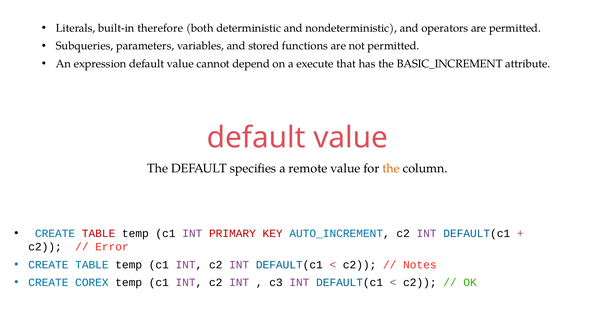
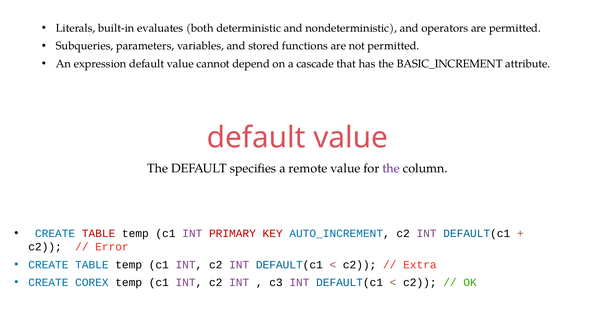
therefore: therefore -> evaluates (160, 28)
execute: execute -> cascade (315, 64)
the colour: orange -> purple (391, 168)
Notes: Notes -> Extra (420, 264)
